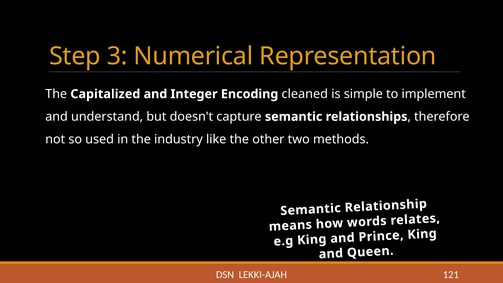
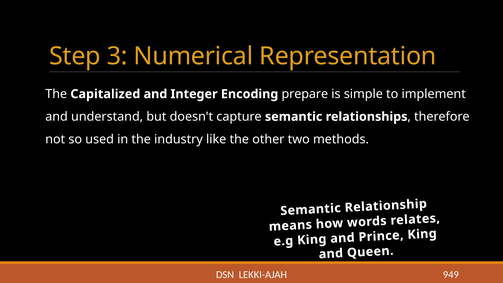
cleaned: cleaned -> prepare (305, 94)
121: 121 -> 949 (451, 275)
